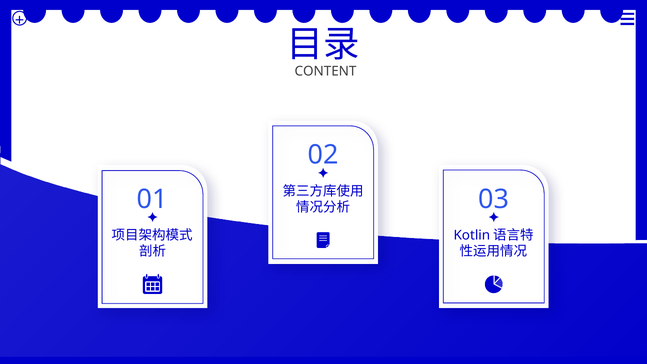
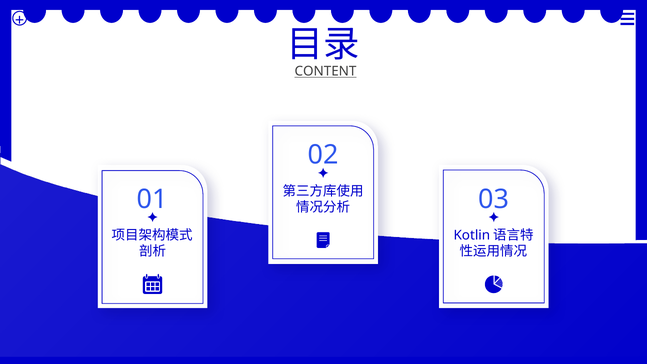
CONTENT underline: none -> present (326, 72)
